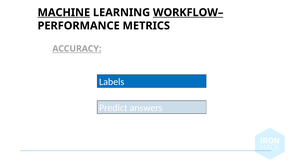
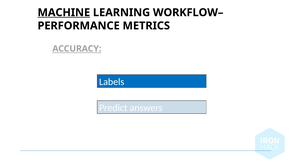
WORKFLOW– underline: present -> none (188, 12)
